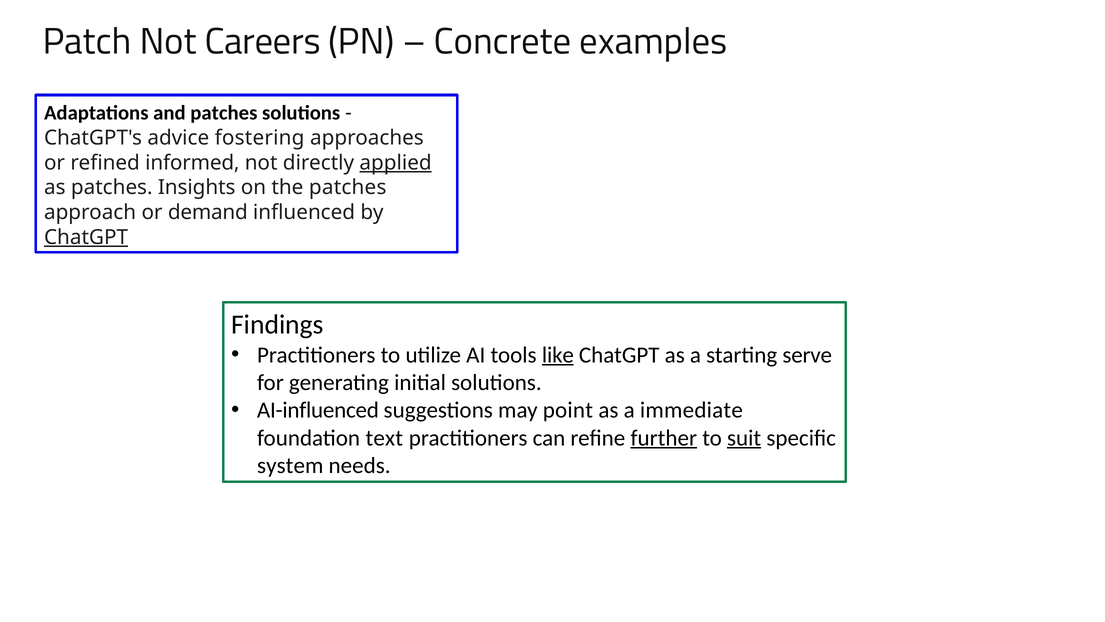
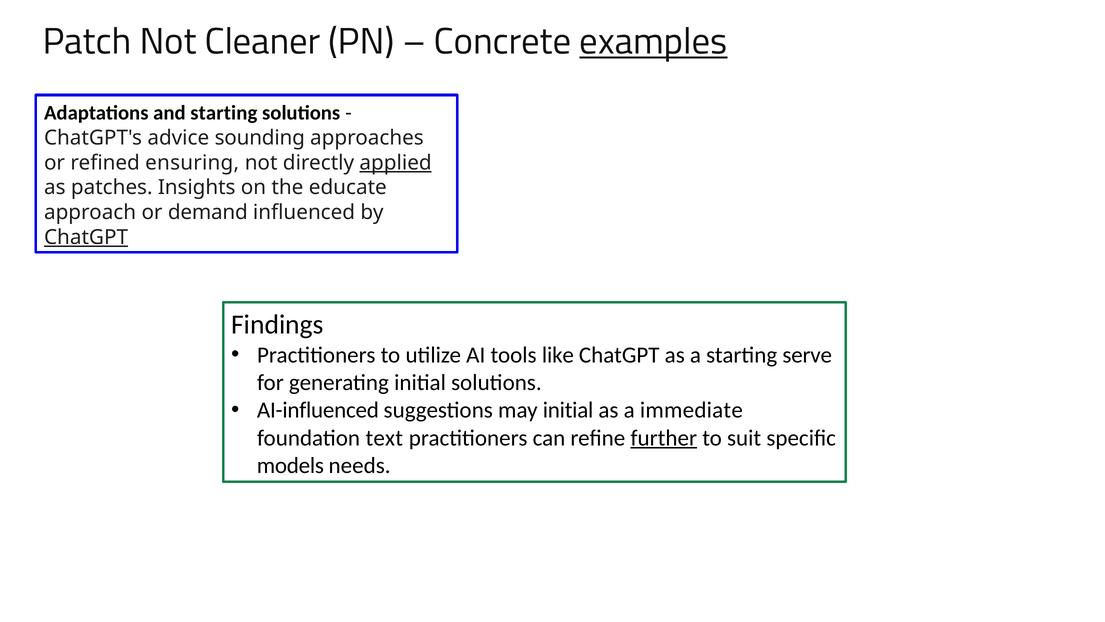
Careers: Careers -> Cleaner (263, 42)
examples underline: none -> present (653, 42)
and patches: patches -> starting (224, 113)
fostering: fostering -> sounding (260, 138)
informed: informed -> ensuring (192, 163)
the patches: patches -> educate (348, 187)
like underline: present -> none (558, 355)
may point: point -> initial (568, 410)
suit underline: present -> none (744, 438)
system: system -> models (290, 465)
